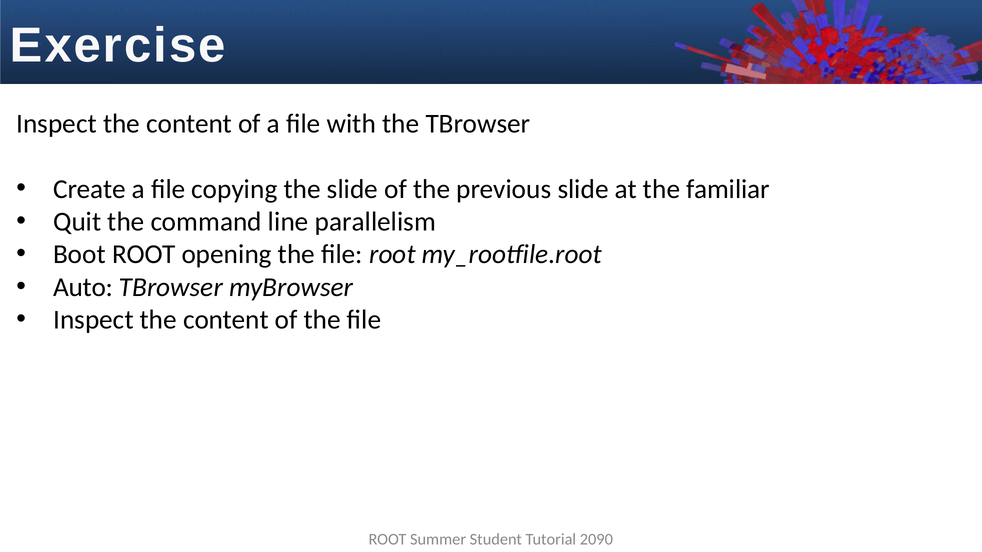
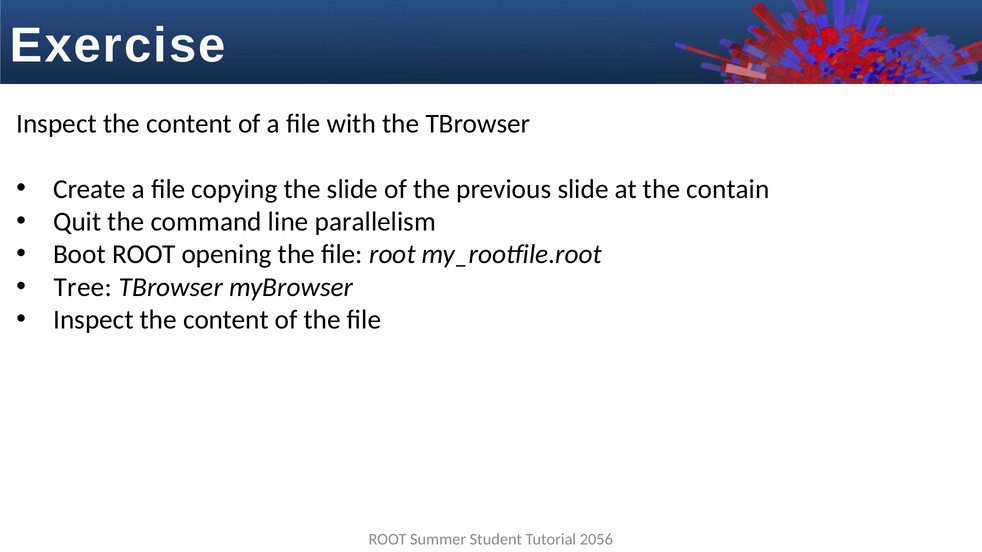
familiar: familiar -> contain (728, 189)
Auto: Auto -> Tree (83, 287)
2090: 2090 -> 2056 (596, 540)
